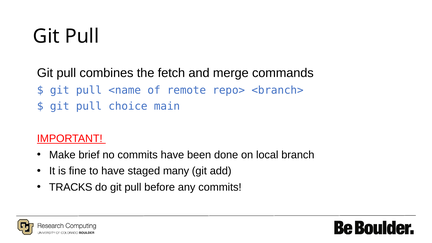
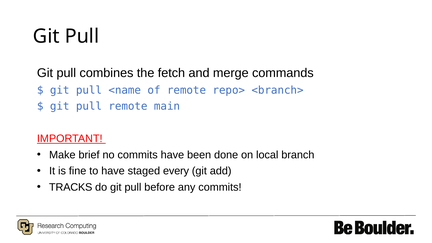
pull choice: choice -> remote (128, 106)
many: many -> every (176, 171)
